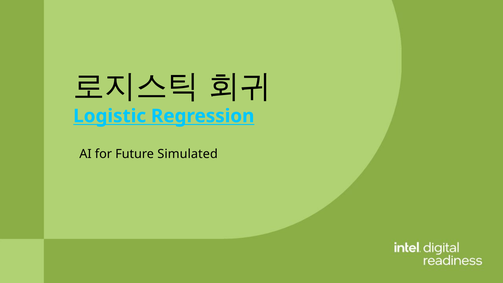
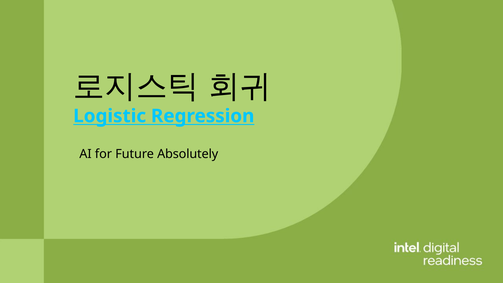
Simulated: Simulated -> Absolutely (188, 154)
